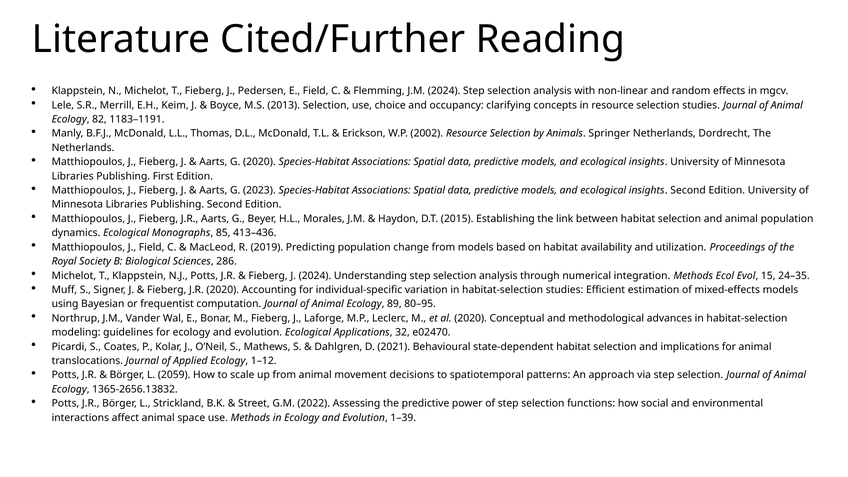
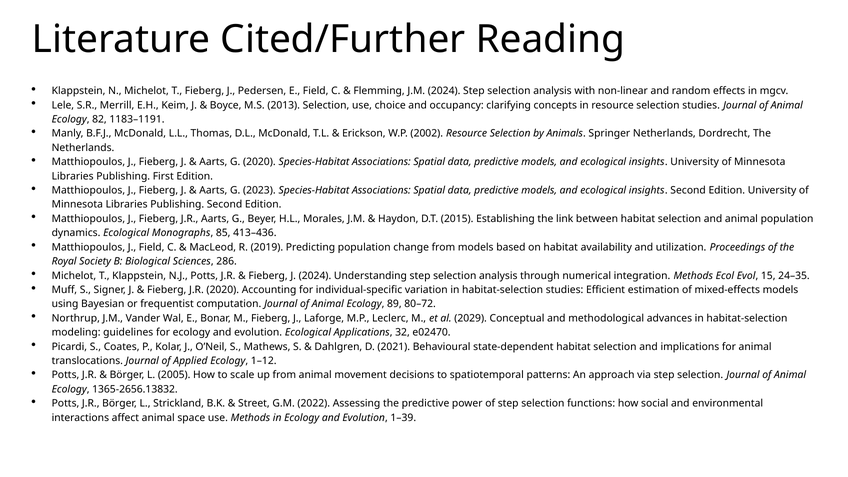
80–95: 80–95 -> 80–72 (420, 304)
al 2020: 2020 -> 2029 (471, 318)
2059: 2059 -> 2005 (174, 375)
